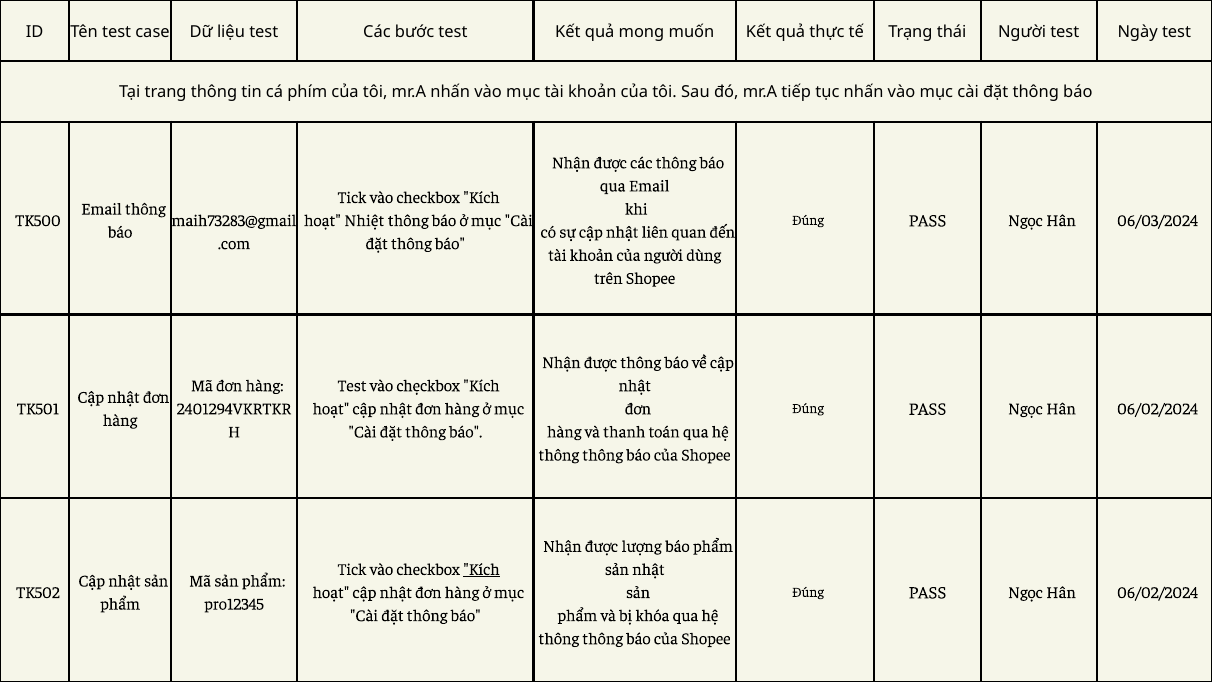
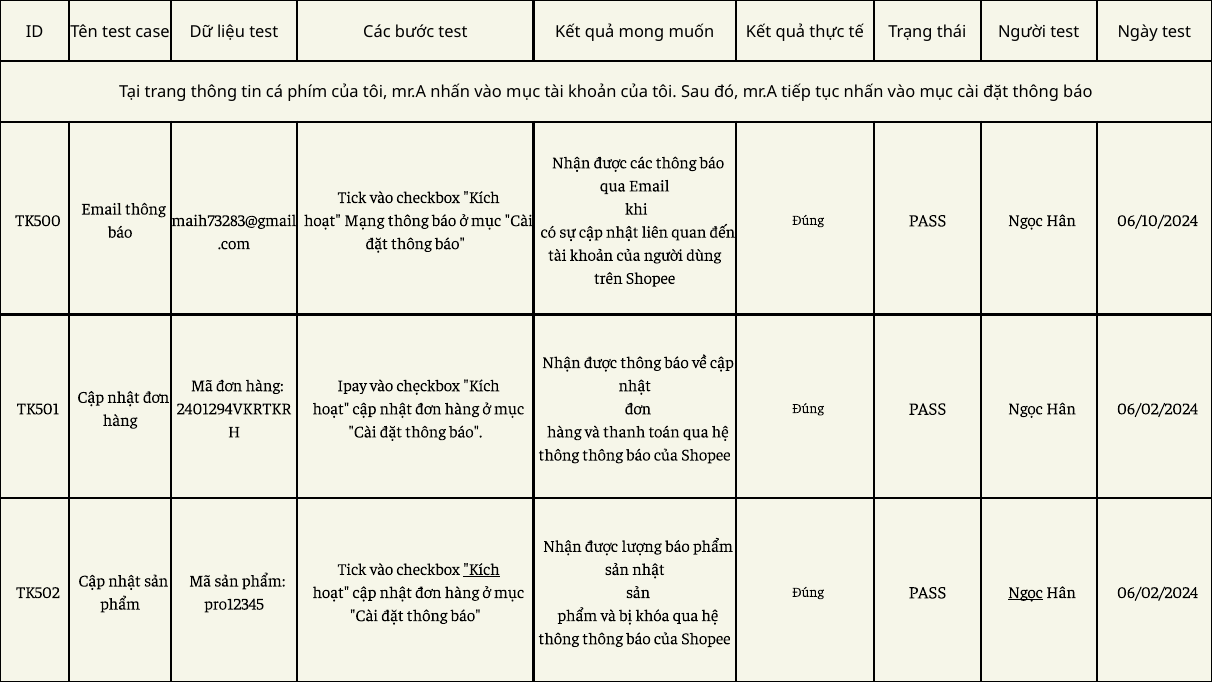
Nhiệt: Nhiệt -> Mạng (364, 221)
06/03/2024: 06/03/2024 -> 06/10/2024 (1157, 221)
Test: Test -> Ipay (352, 386)
Ngọc underline: none -> present (1025, 592)
